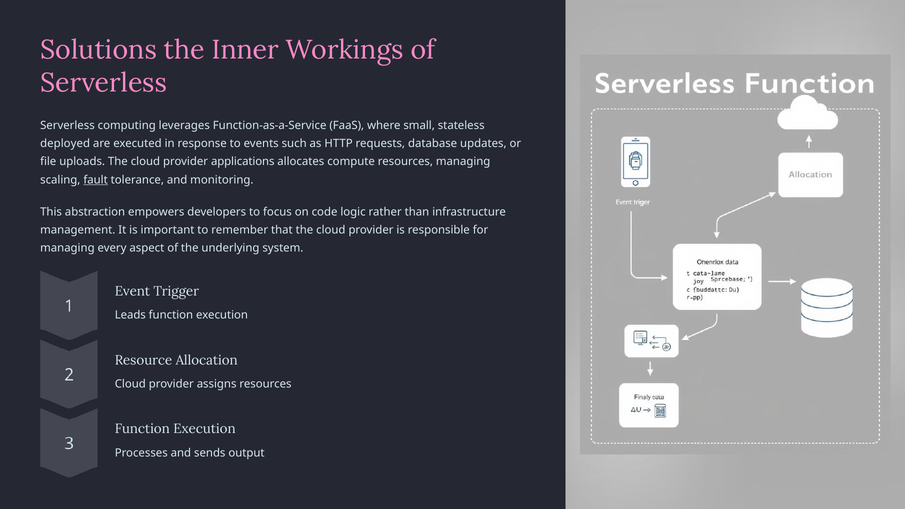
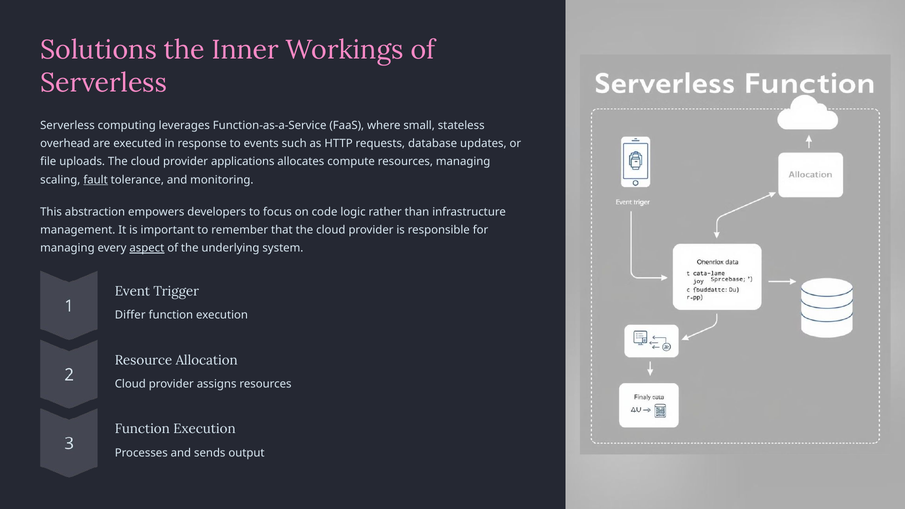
deployed: deployed -> overhead (65, 144)
aspect underline: none -> present (147, 248)
Leads: Leads -> Differ (130, 315)
